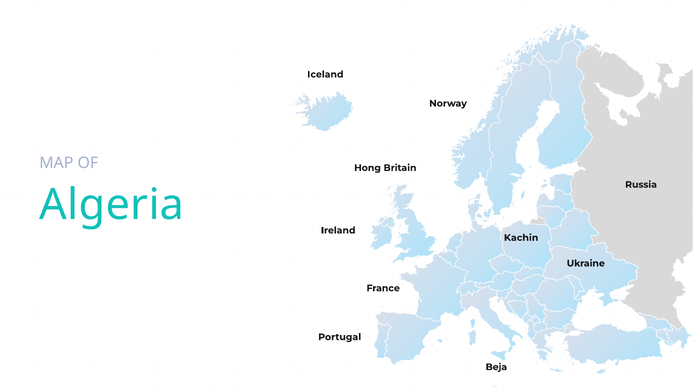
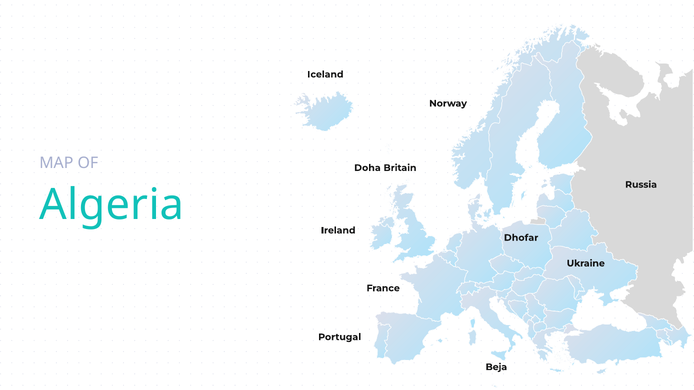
Hong: Hong -> Doha (367, 168)
Kachin: Kachin -> Dhofar (521, 238)
